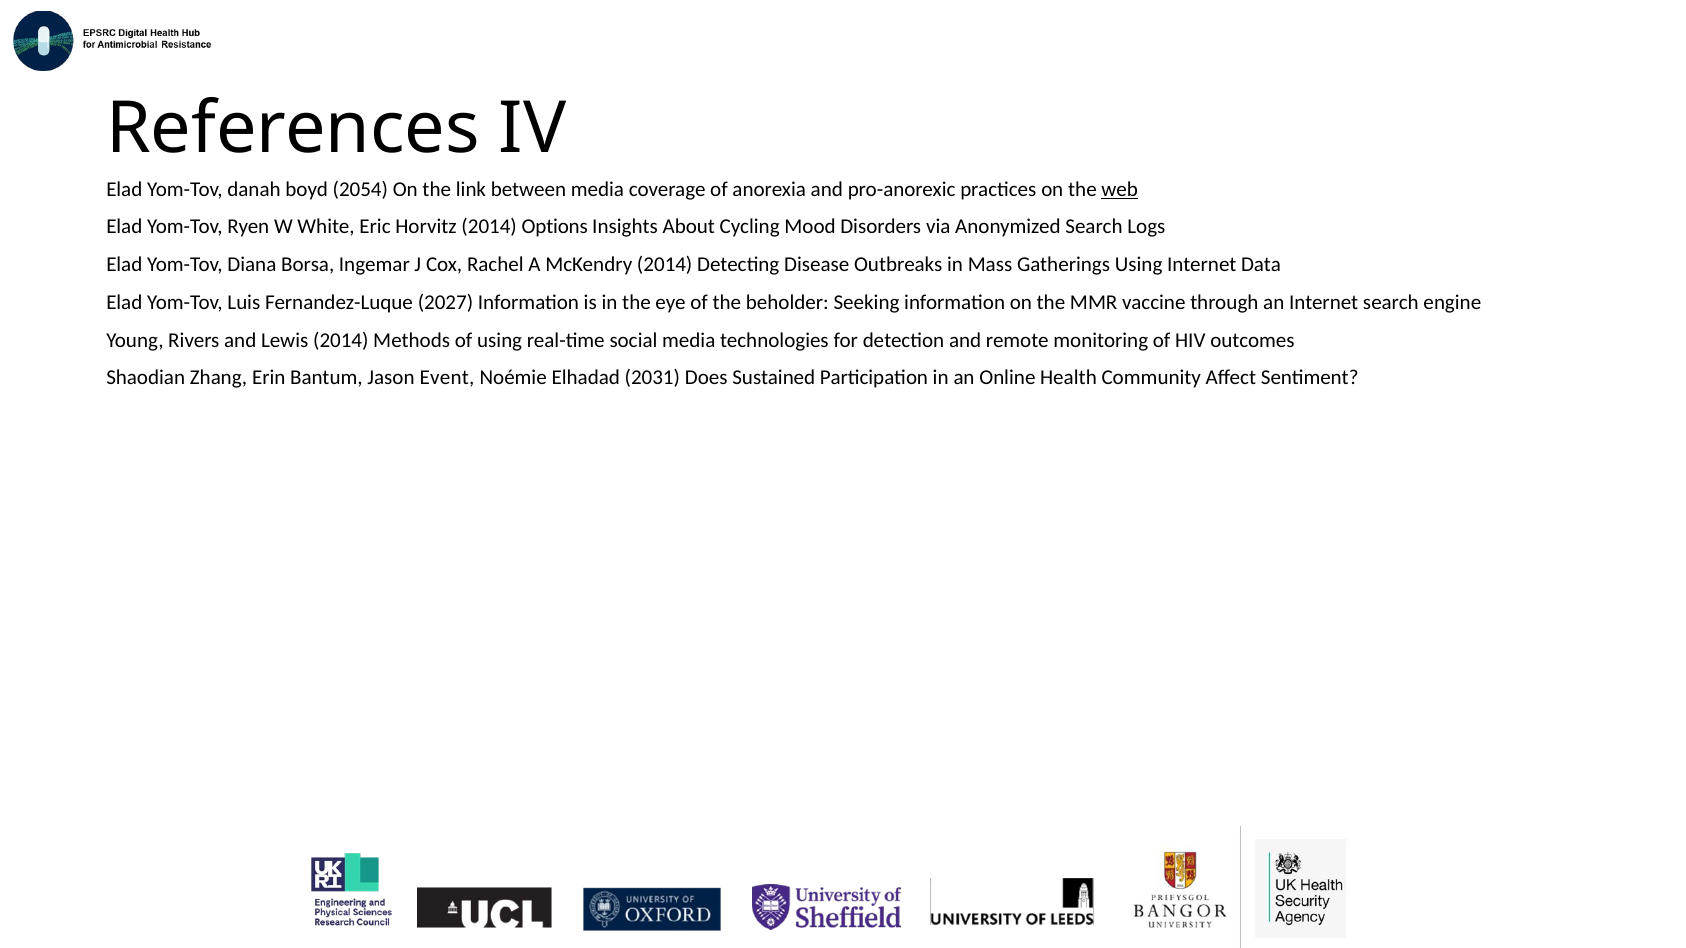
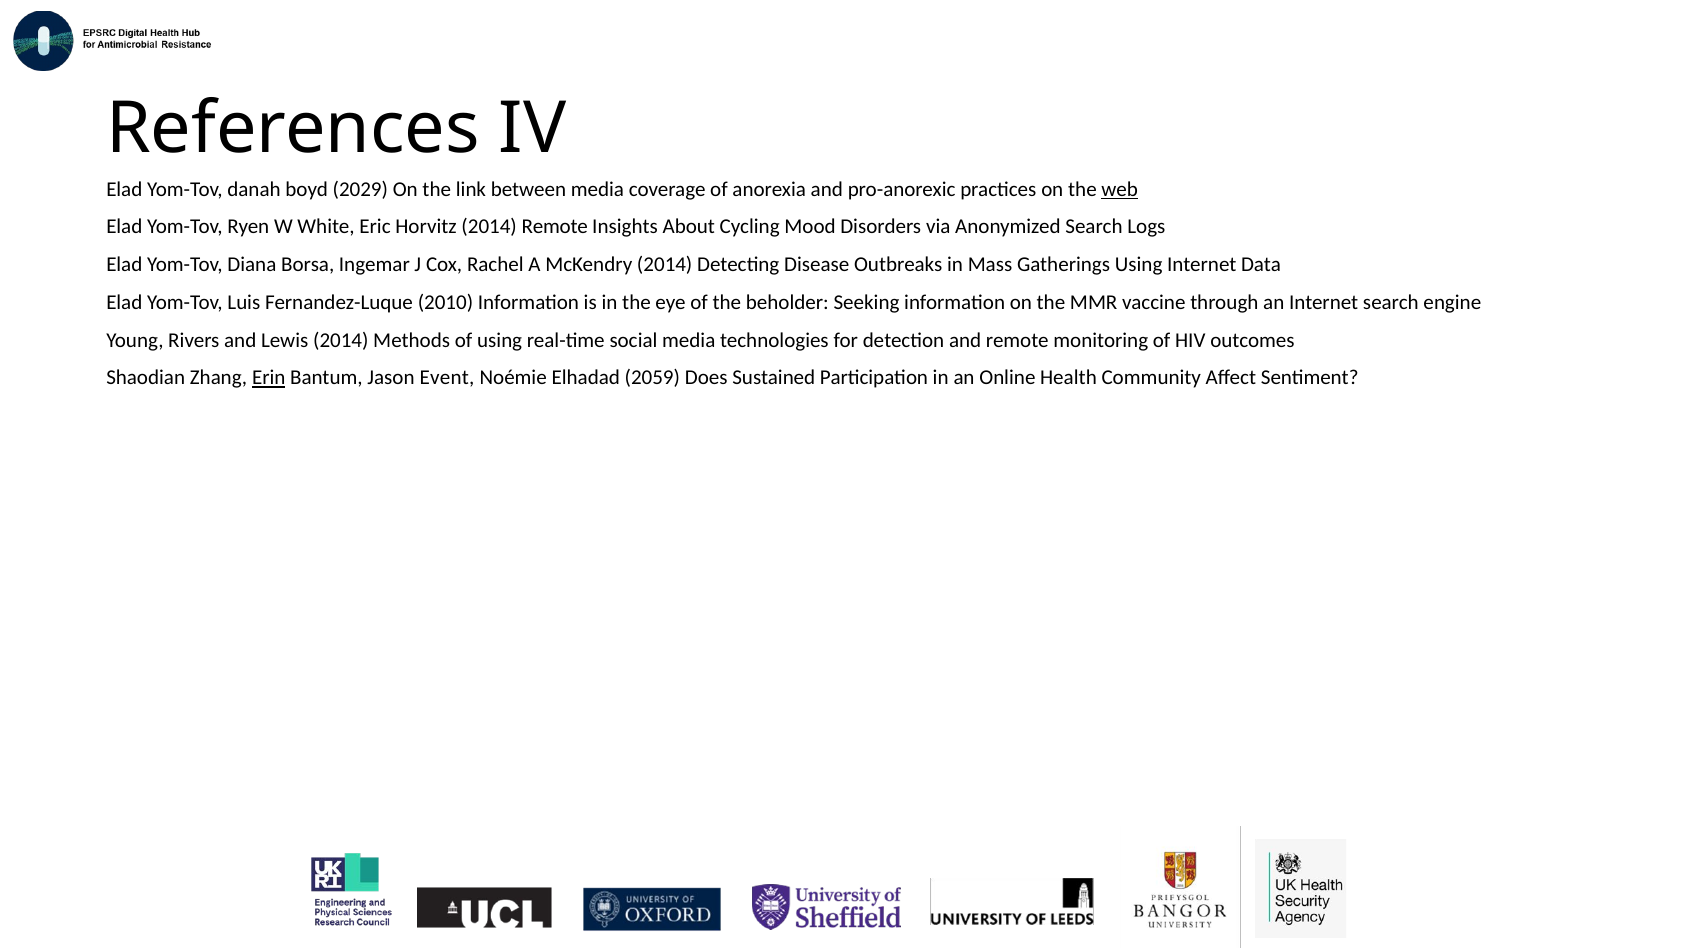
2054: 2054 -> 2029 (360, 189)
2014 Options: Options -> Remote (555, 227)
2027: 2027 -> 2010 (445, 303)
Erin underline: none -> present (269, 378)
2031: 2031 -> 2059 (652, 378)
